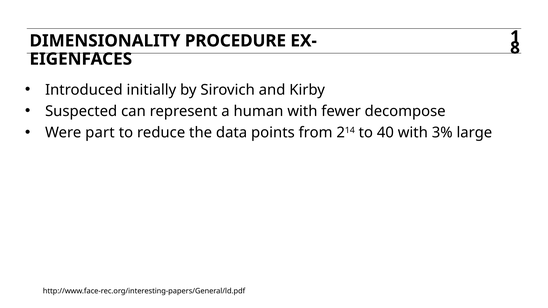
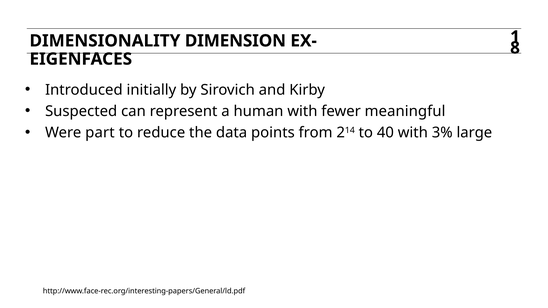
PROCEDURE: PROCEDURE -> DIMENSION (235, 41)
decompose: decompose -> meaningful (405, 111)
